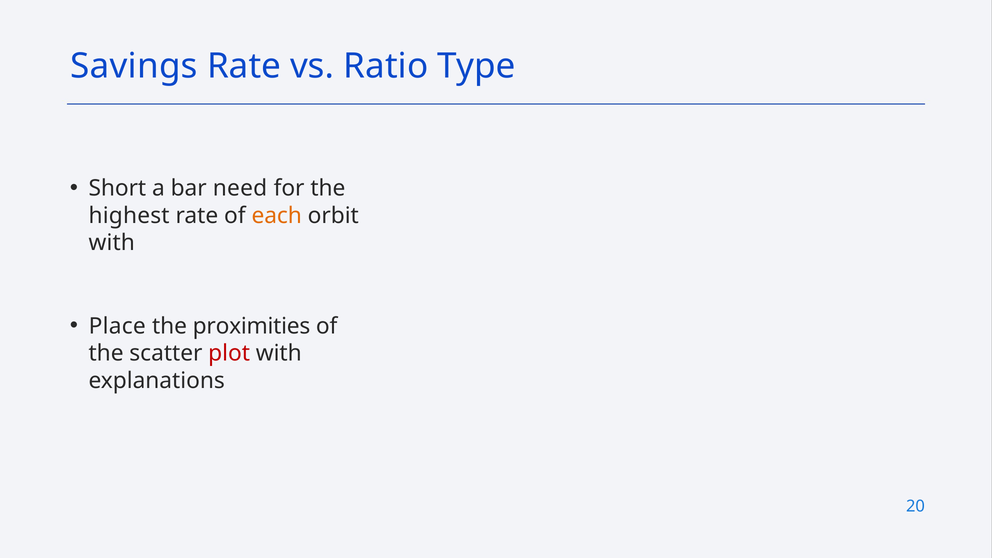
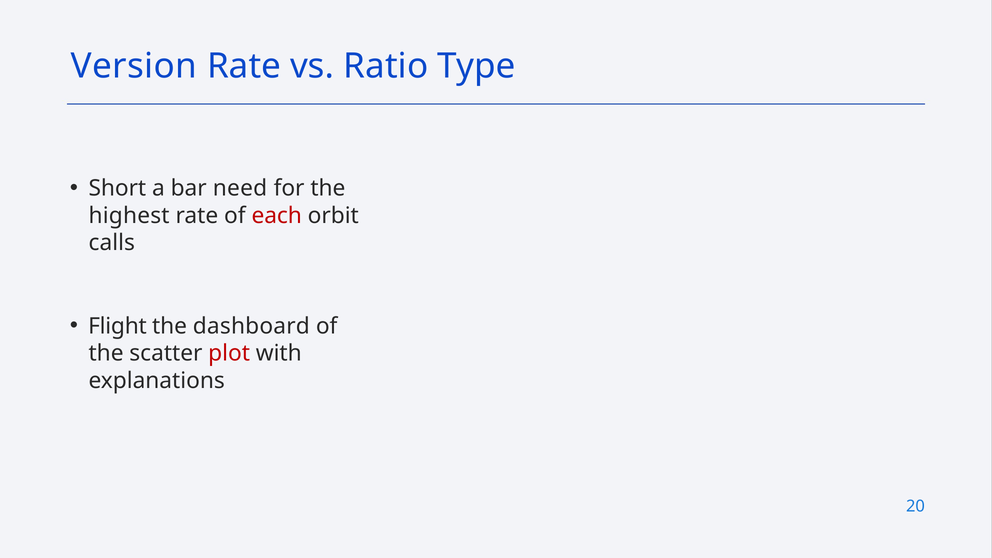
Savings: Savings -> Version (134, 66)
each colour: orange -> red (277, 216)
with: with -> calls (112, 243)
Place: Place -> Flight (117, 326)
proximities: proximities -> dashboard (251, 326)
